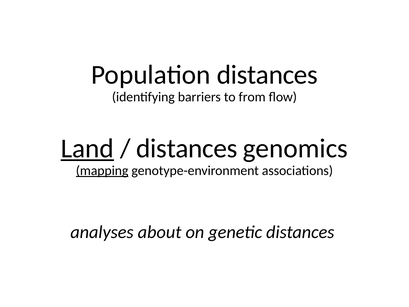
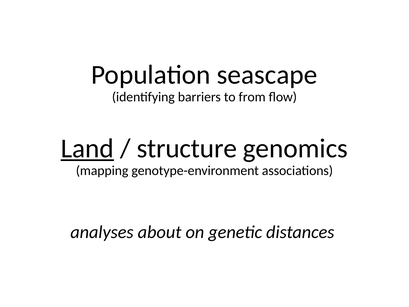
Population distances: distances -> seascape (267, 75)
distances: distances -> structure (187, 148)
mapping underline: present -> none (102, 171)
